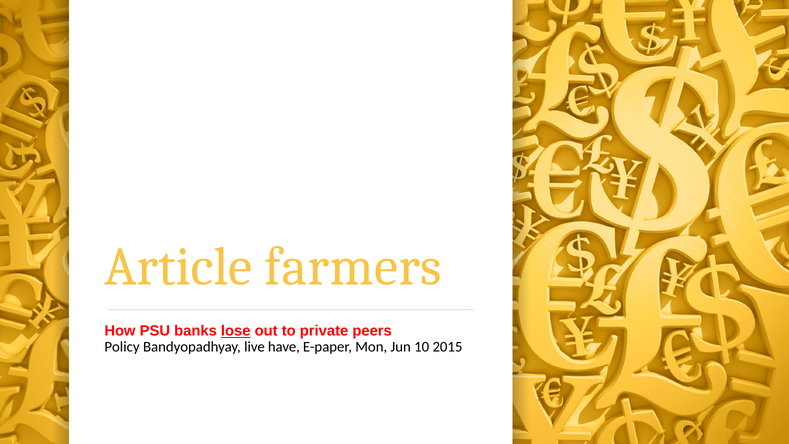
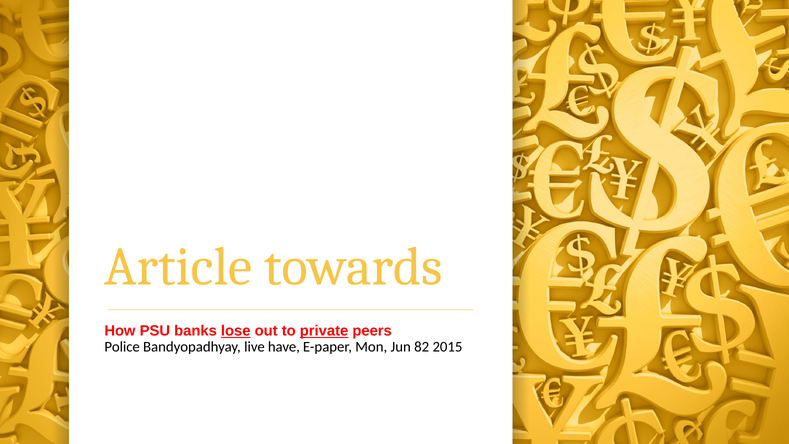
farmers: farmers -> towards (353, 267)
private underline: none -> present (324, 331)
Policy: Policy -> Police (122, 347)
10: 10 -> 82 (422, 347)
